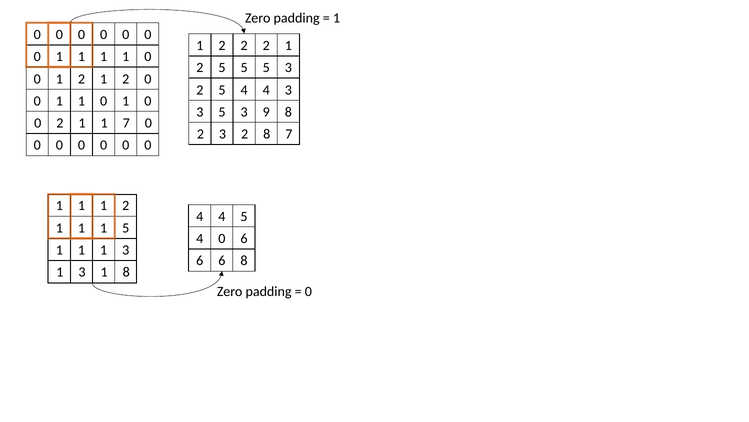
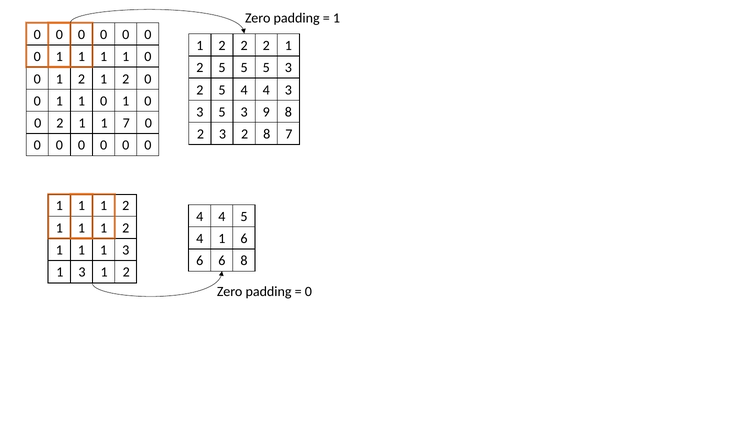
5: 5 -> 2 (126, 228)
4 0: 0 -> 1 (222, 238)
3 1 8: 8 -> 2 (126, 272)
